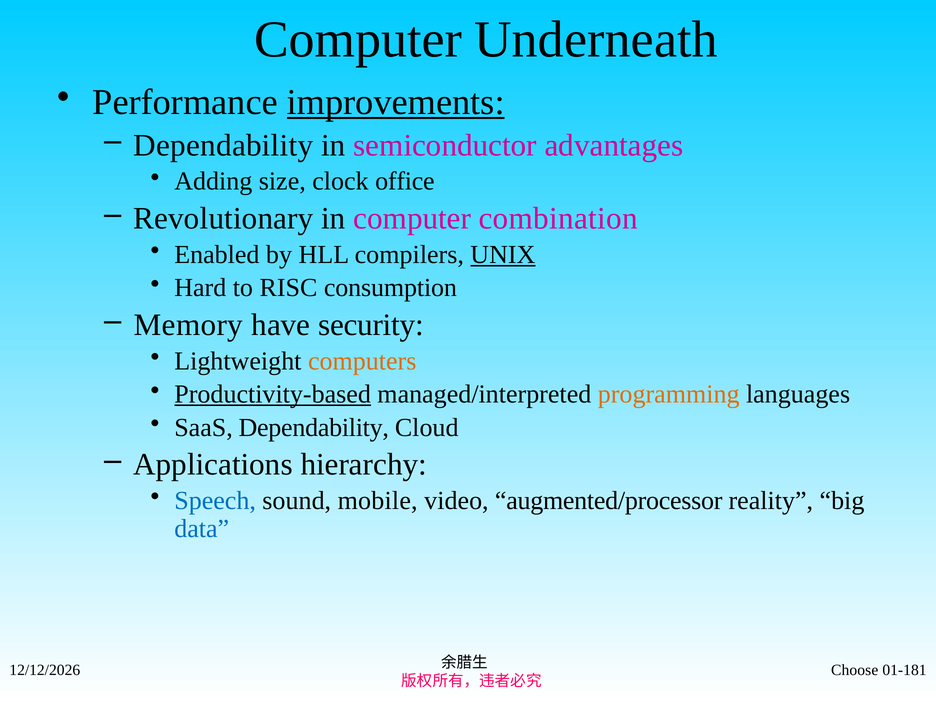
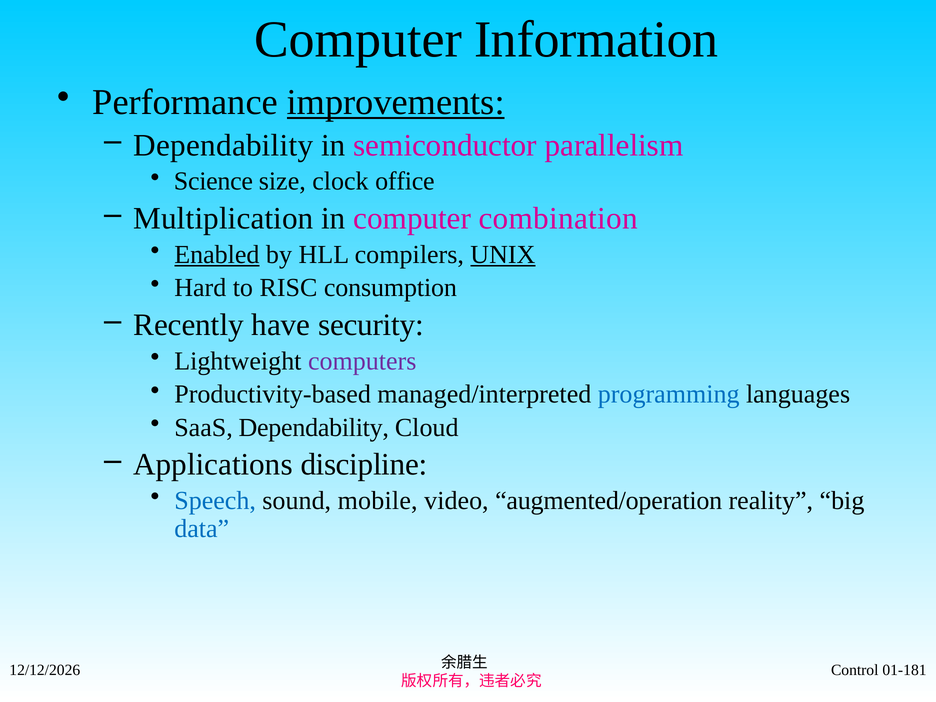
Underneath: Underneath -> Information (596, 40)
advantages: advantages -> parallelism (614, 145)
Adding: Adding -> Science (213, 181)
Revolutionary: Revolutionary -> Multiplication (223, 218)
Enabled underline: none -> present (217, 254)
Memory: Memory -> Recently (189, 325)
computers colour: orange -> purple (362, 361)
Productivity-based underline: present -> none (273, 394)
programming colour: orange -> blue (669, 394)
hierarchy: hierarchy -> discipline (364, 465)
augmented/processor: augmented/processor -> augmented/operation (609, 501)
Choose: Choose -> Control (855, 670)
